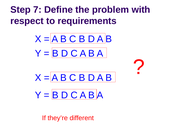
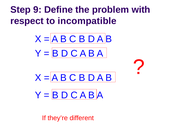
7: 7 -> 9 (37, 10)
requirements: requirements -> incompatible (87, 21)
